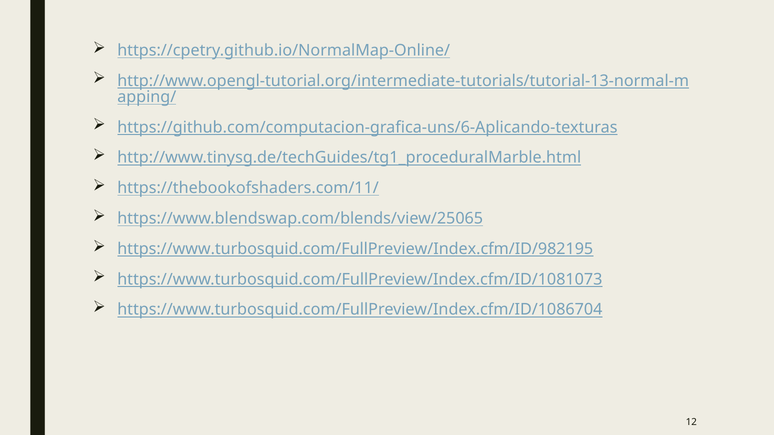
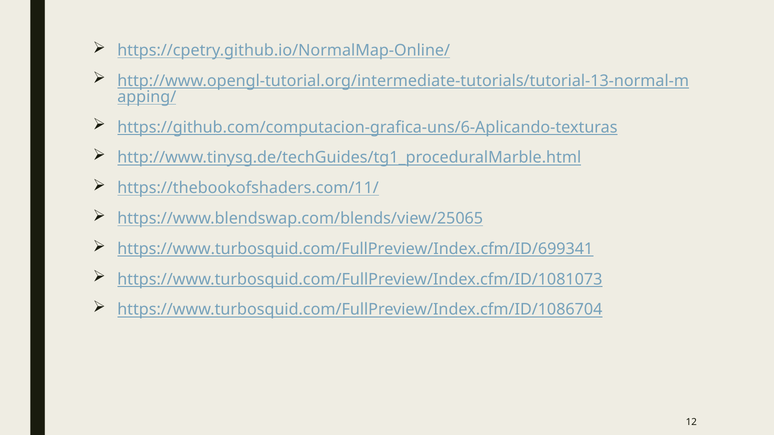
https://www.turbosquid.com/FullPreview/Index.cfm/ID/982195: https://www.turbosquid.com/FullPreview/Index.cfm/ID/982195 -> https://www.turbosquid.com/FullPreview/Index.cfm/ID/699341 (355, 249)
